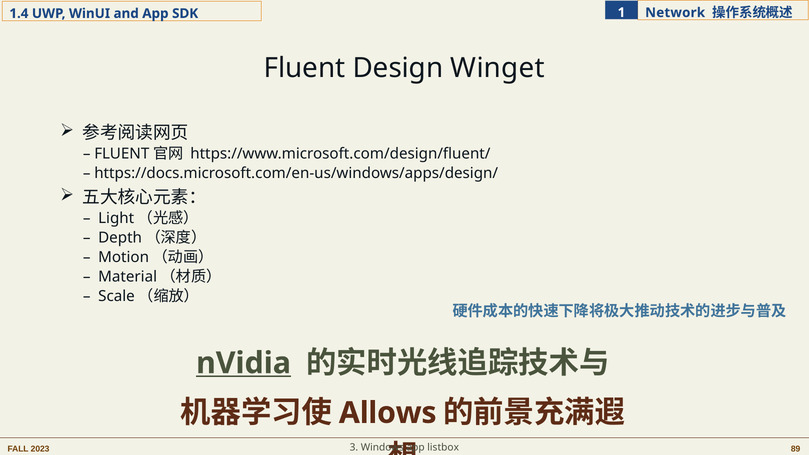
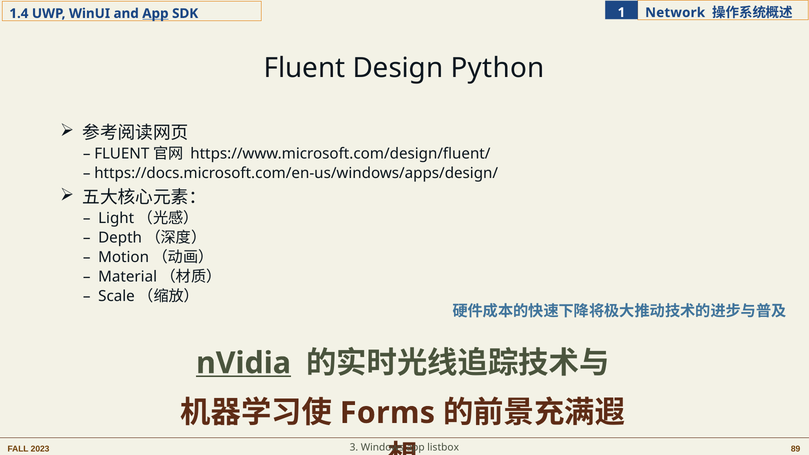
App underline: none -> present (155, 13)
Winget: Winget -> Python (498, 68)
Allows: Allows -> Forms (387, 413)
